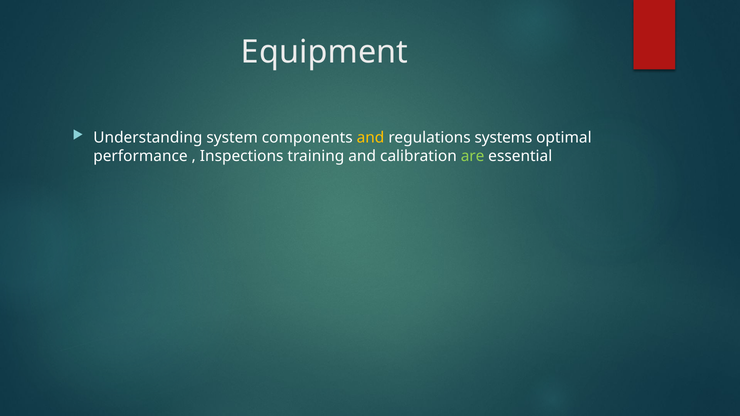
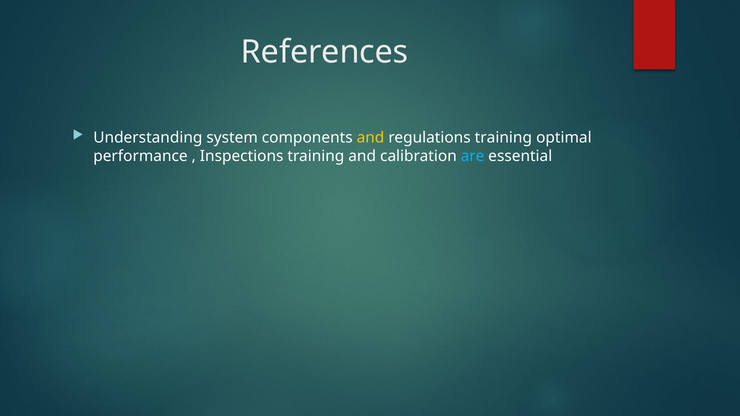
Equipment: Equipment -> References (325, 52)
regulations systems: systems -> training (503, 138)
are colour: light green -> light blue (473, 156)
